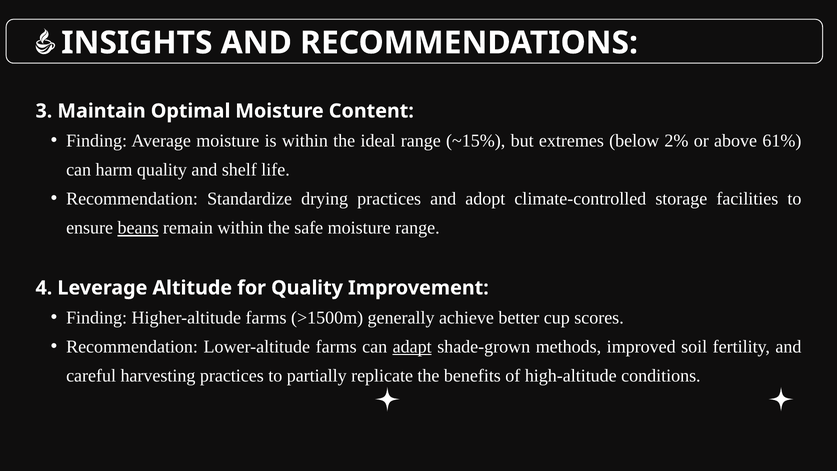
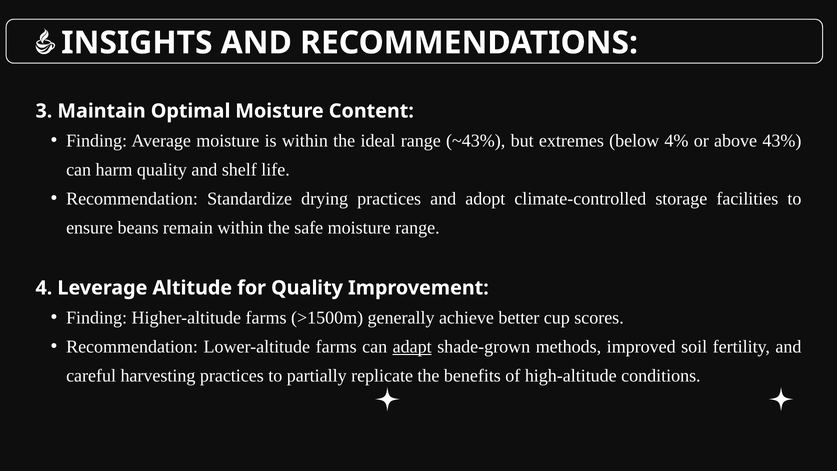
~15%: ~15% -> ~43% (476, 141)
2%: 2% -> 4% (676, 141)
61%: 61% -> 43% (782, 141)
beans underline: present -> none (138, 228)
